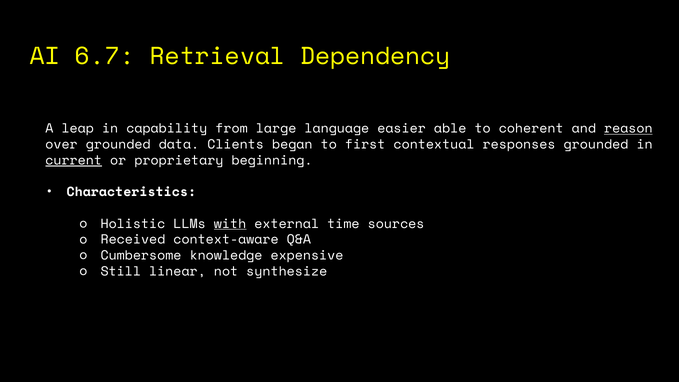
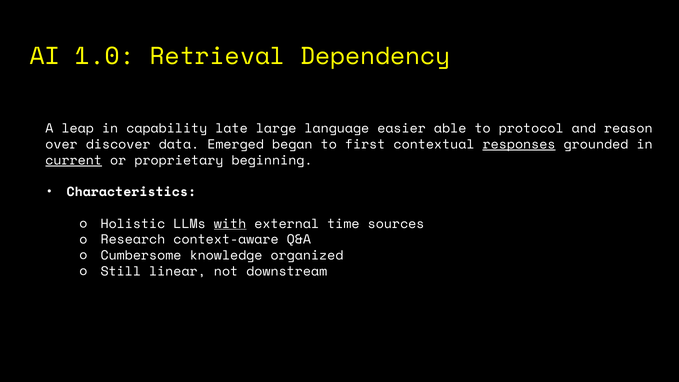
6.7: 6.7 -> 1.0 (105, 56)
from: from -> late (232, 129)
coherent: coherent -> protocol (531, 129)
reason underline: present -> none (628, 129)
over grounded: grounded -> discover (118, 144)
Clients: Clients -> Emerged (236, 144)
responses underline: none -> present (519, 144)
Received: Received -> Research (133, 239)
expensive: expensive -> organized (307, 255)
synthesize: synthesize -> downstream (287, 271)
